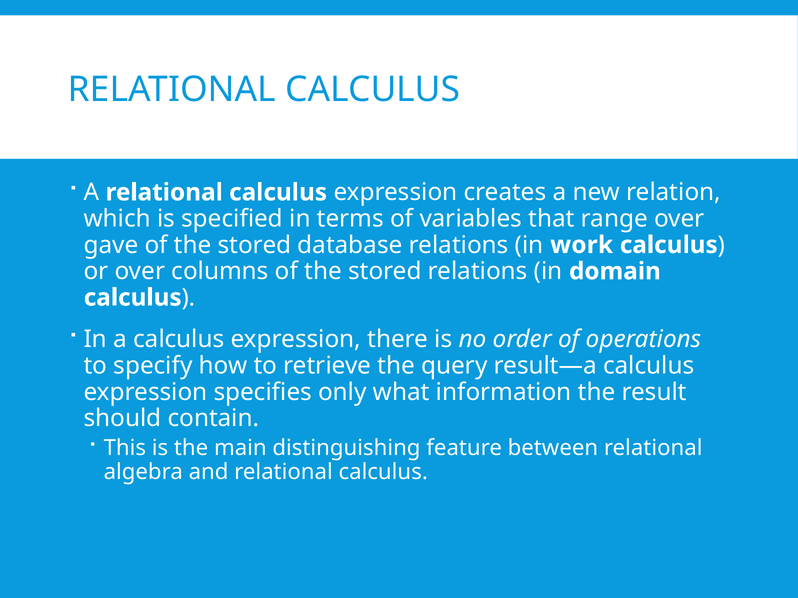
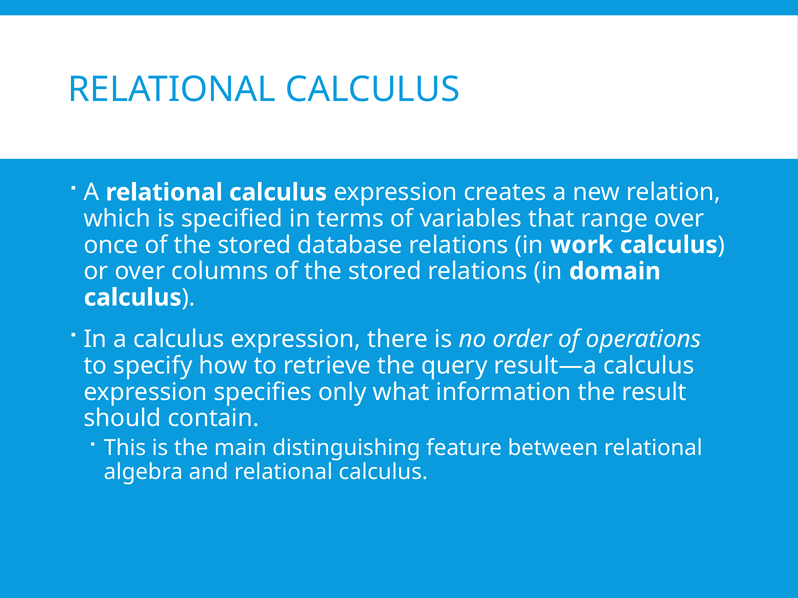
gave: gave -> once (111, 245)
